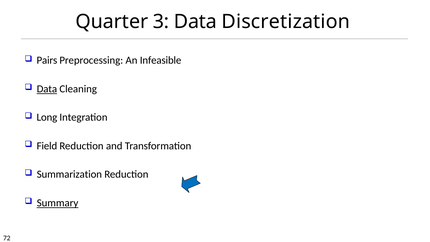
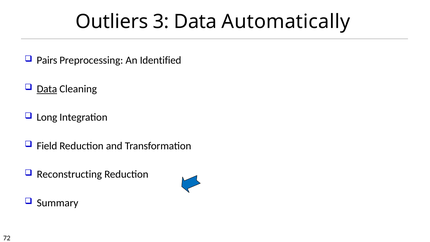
Quarter: Quarter -> Outliers (112, 22)
Discretization: Discretization -> Automatically (286, 22)
Infeasible: Infeasible -> Identified (161, 60)
Summarization: Summarization -> Reconstructing (69, 174)
Summary underline: present -> none (58, 203)
